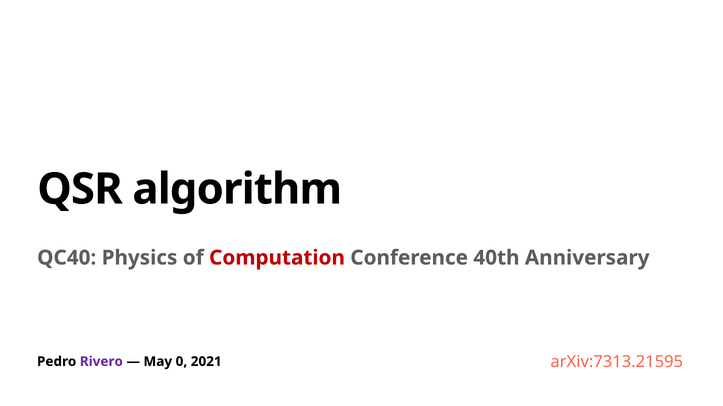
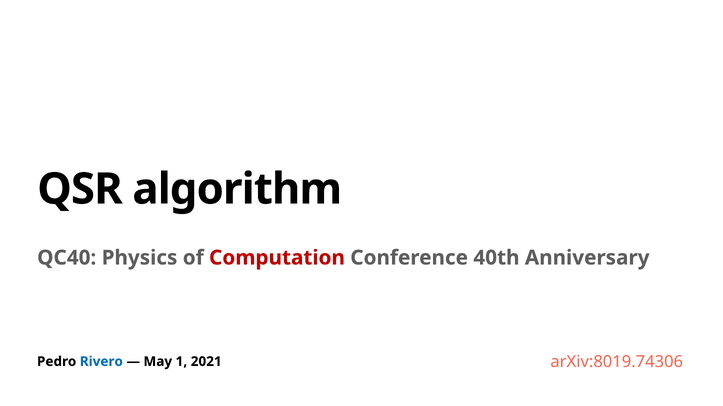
arXiv:7313.21595: arXiv:7313.21595 -> arXiv:8019.74306 (617, 362)
Rivero colour: purple -> blue (101, 362)
0: 0 -> 1 (181, 362)
